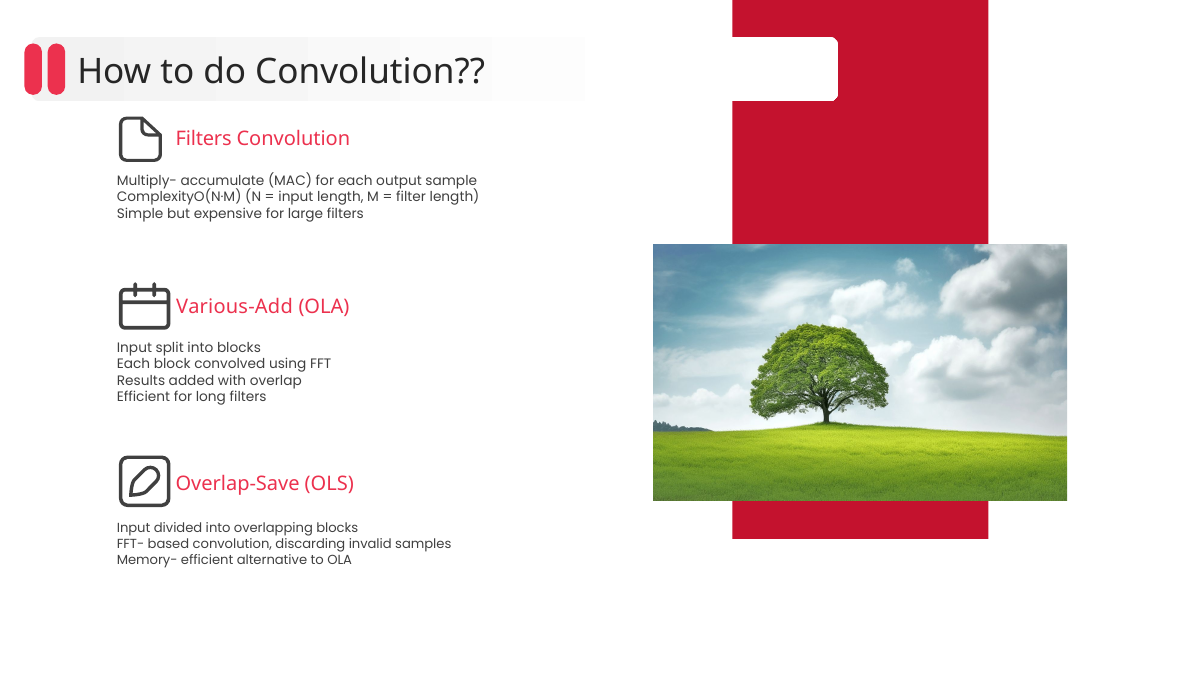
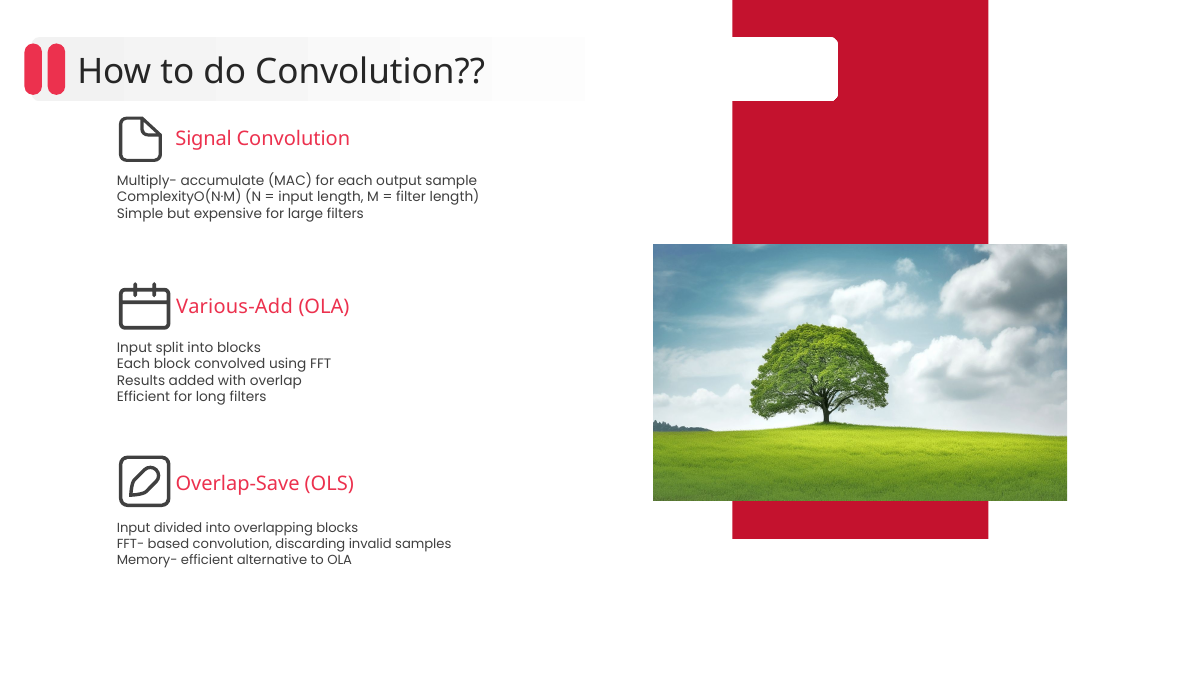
Filters: Filters -> Signal (204, 139)
